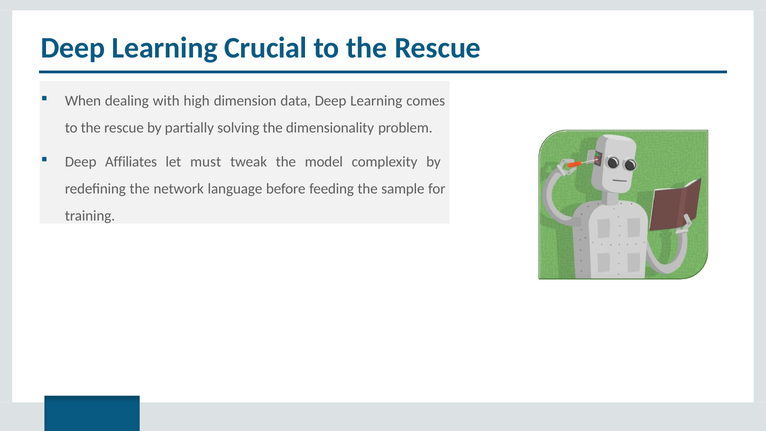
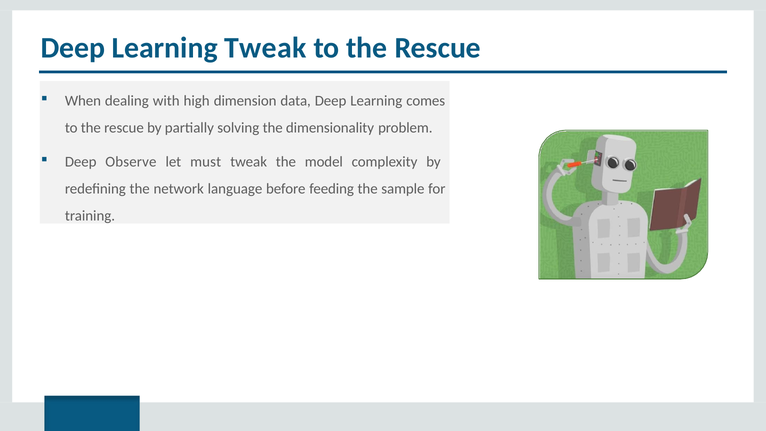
Learning Crucial: Crucial -> Tweak (265, 48)
Affiliates: Affiliates -> Observe (131, 162)
